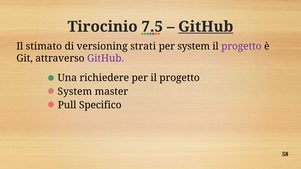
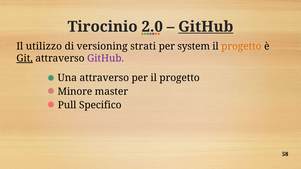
7.5: 7.5 -> 2.0 (152, 27)
stimato: stimato -> utilizzo (44, 46)
progetto colour: purple -> orange (241, 46)
Git underline: none -> present (25, 58)
Una richiedere: richiedere -> attraverso (104, 78)
System: System -> Minore (75, 92)
